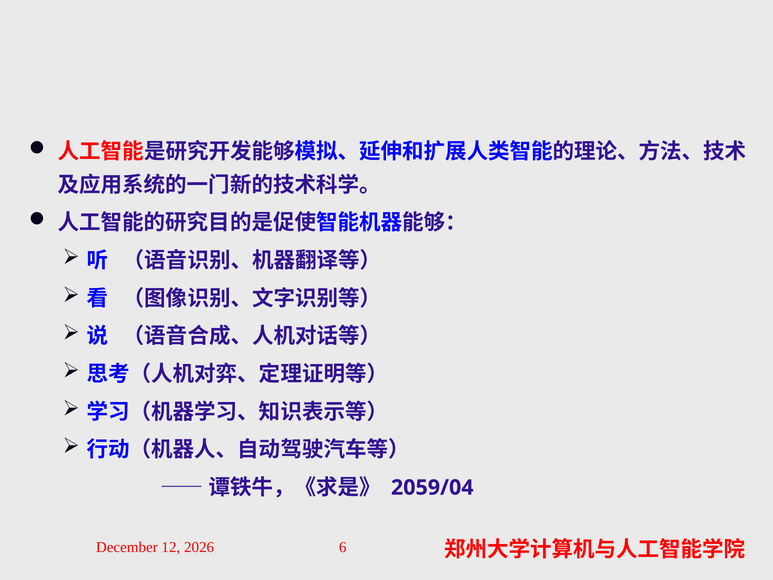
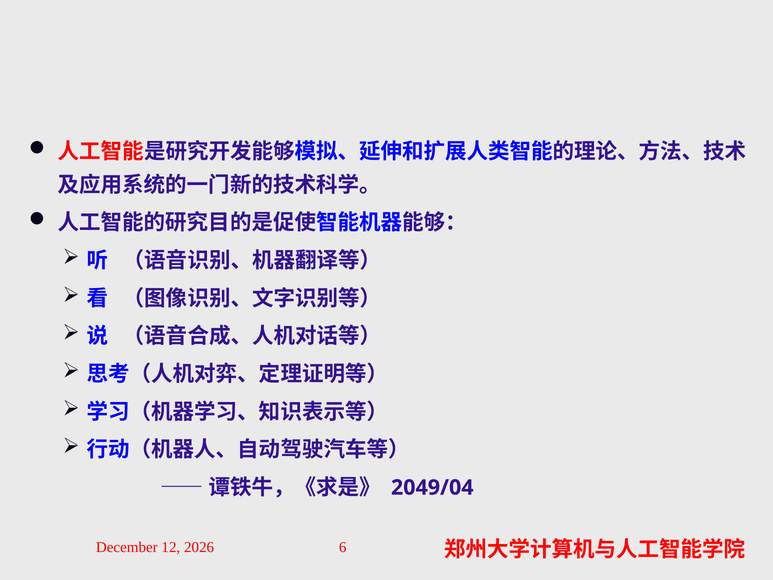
2059/04: 2059/04 -> 2049/04 (432, 487)
